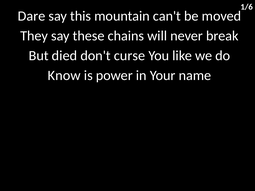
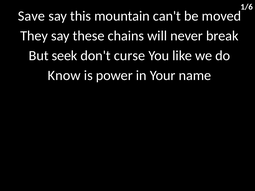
Dare: Dare -> Save (31, 16)
died: died -> seek (65, 56)
